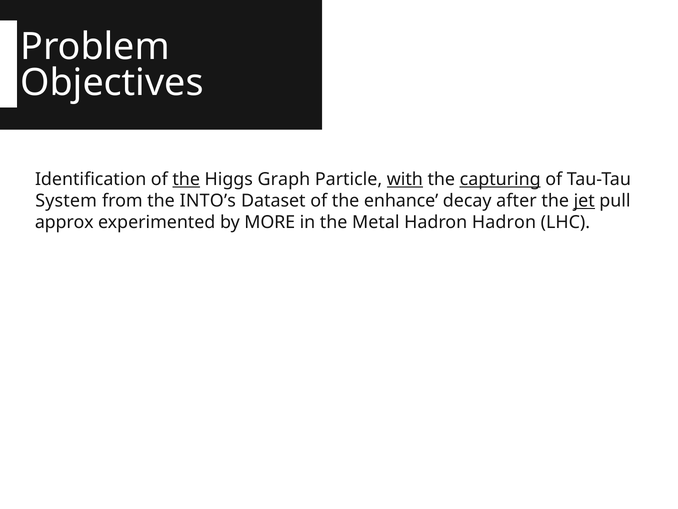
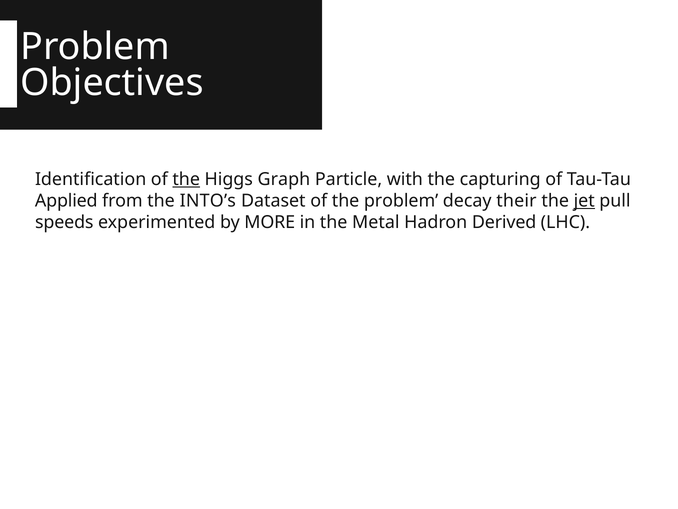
with underline: present -> none (405, 179)
capturing underline: present -> none (500, 179)
System: System -> Applied (66, 201)
the enhance: enhance -> problem (401, 201)
after: after -> their (516, 201)
approx: approx -> speeds (64, 222)
Hadron Hadron: Hadron -> Derived (504, 222)
